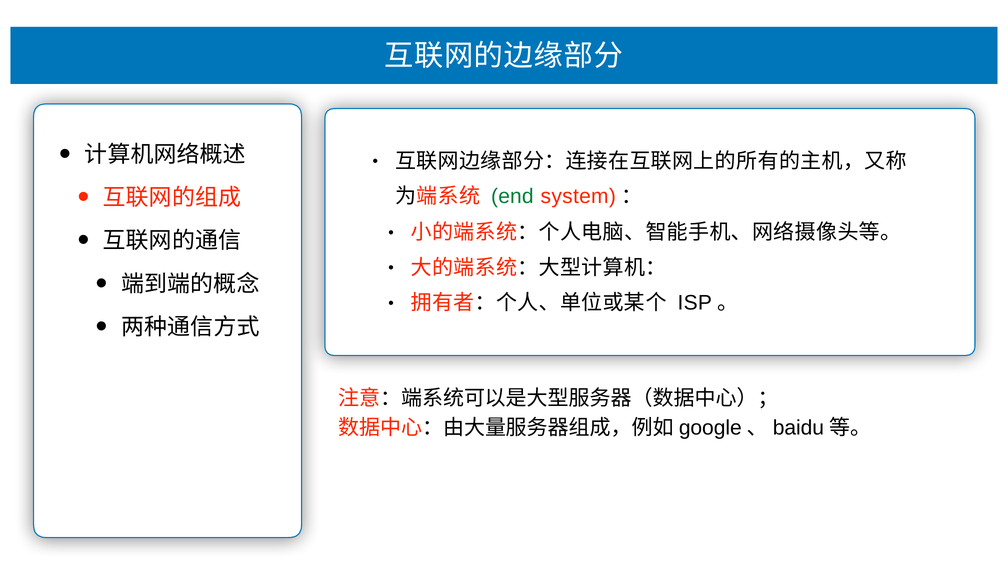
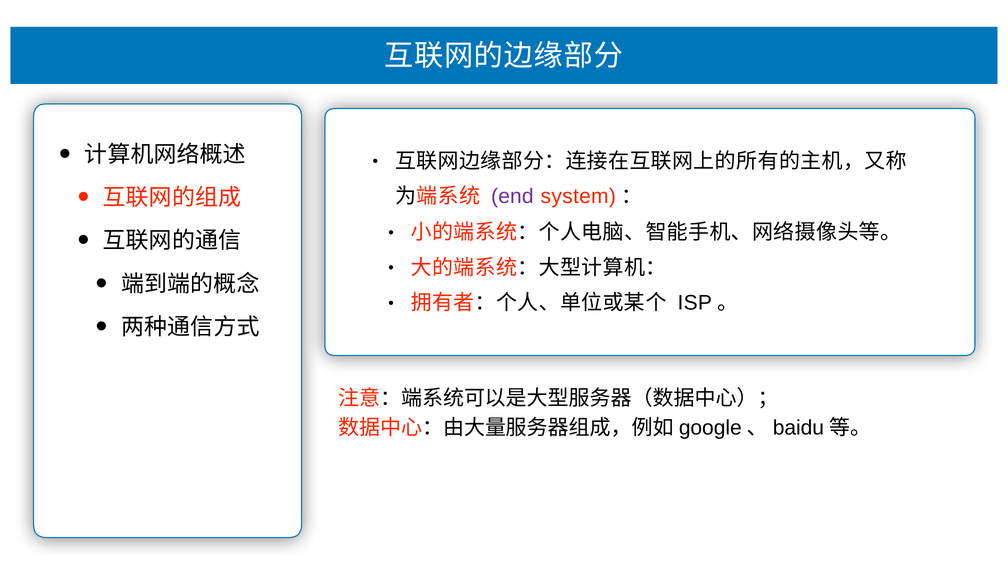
end colour: green -> purple (512, 197)
